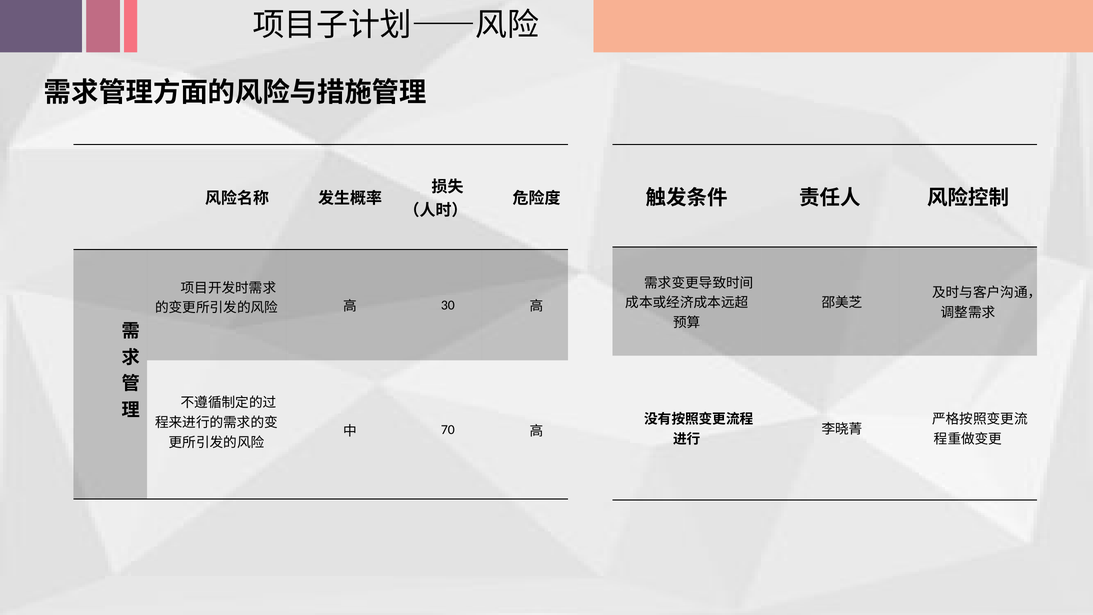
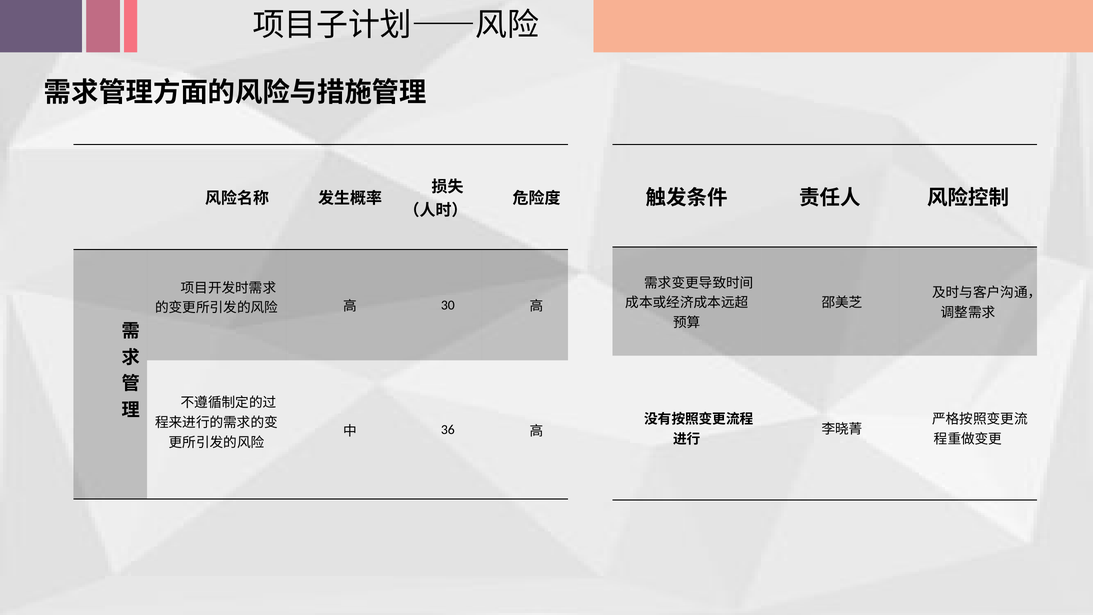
70: 70 -> 36 (448, 430)
